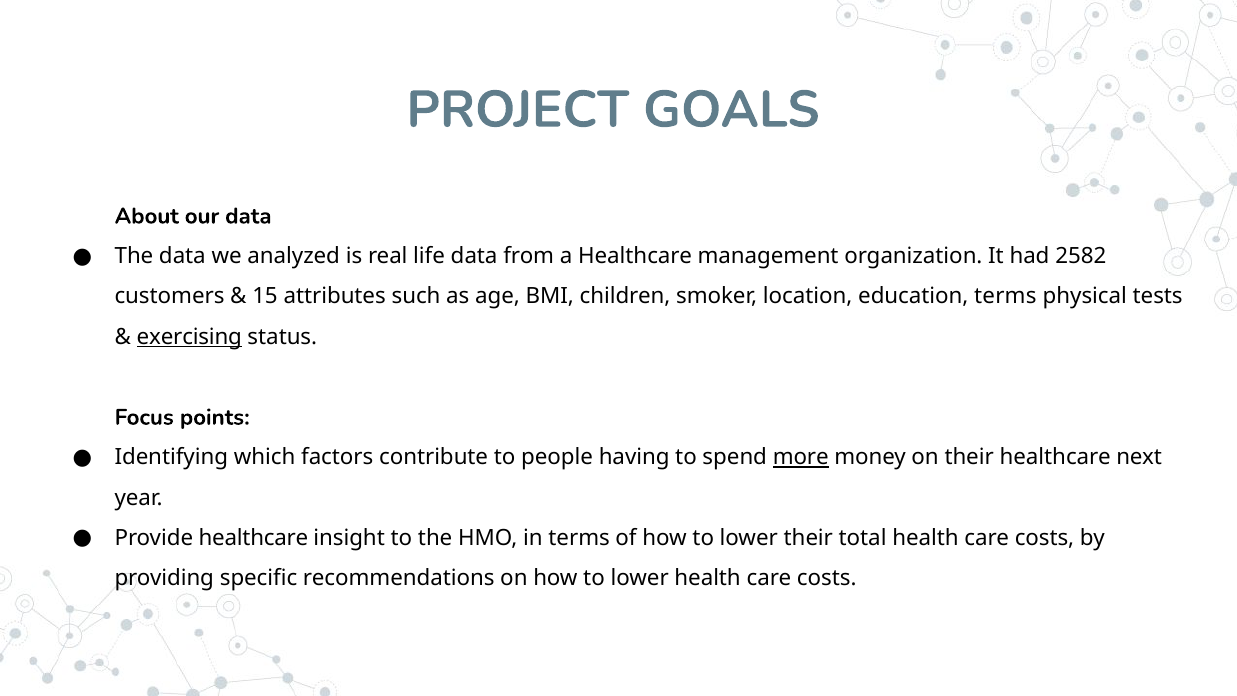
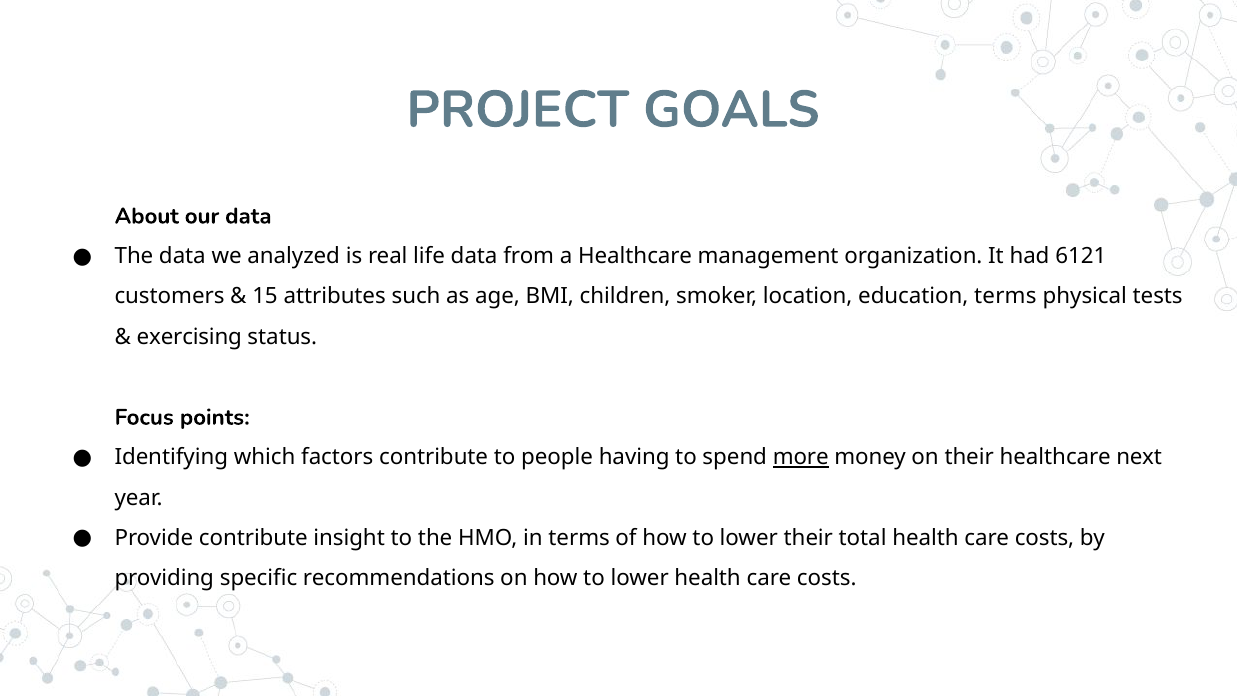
2582: 2582 -> 6121 (1081, 256)
exercising underline: present -> none (189, 337)
Provide healthcare: healthcare -> contribute (253, 538)
